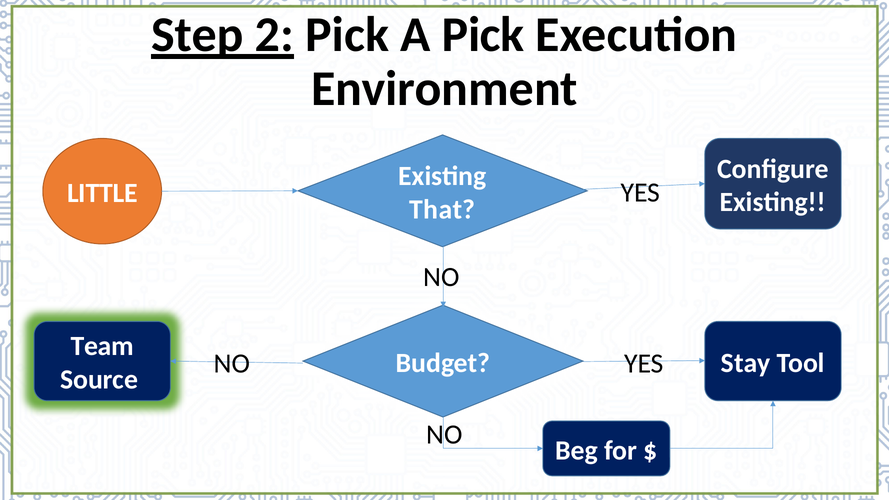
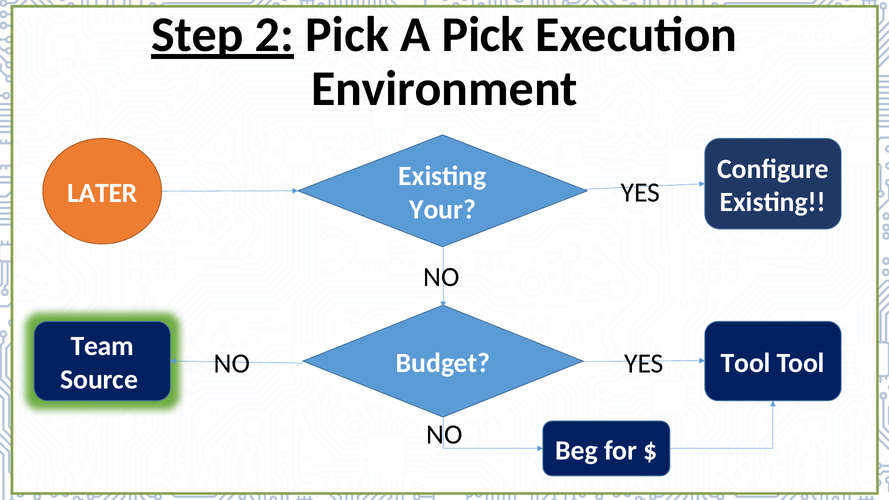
LITTLE: LITTLE -> LATER (102, 193)
That: That -> Your (443, 209)
Budget Stay: Stay -> Tool (746, 363)
